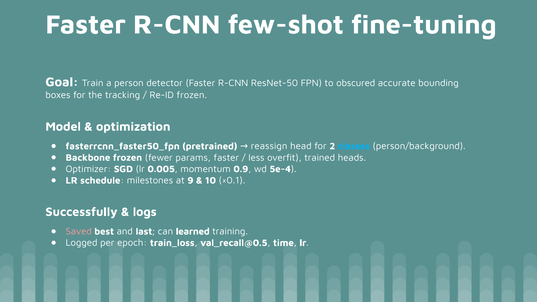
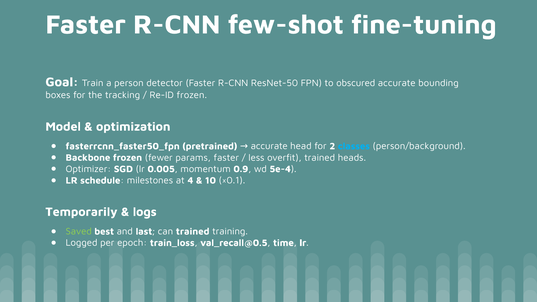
pretrained reassign: reassign -> accurate (269, 146)
9: 9 -> 4 (190, 180)
Successfully: Successfully -> Temporarily (81, 212)
Saved colour: pink -> light green (79, 231)
can learned: learned -> trained (193, 231)
